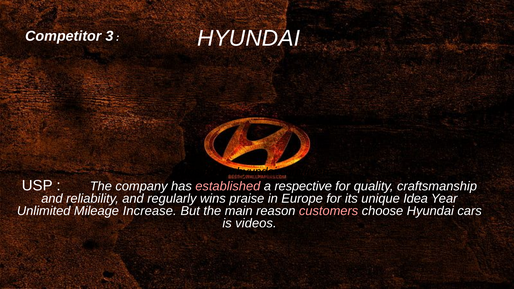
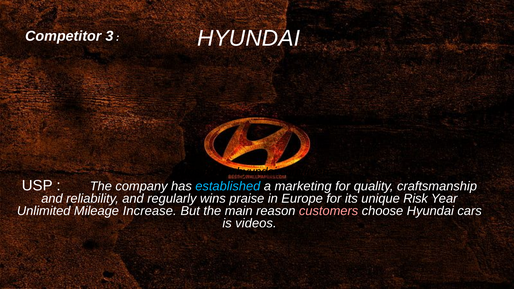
established colour: pink -> light blue (228, 186)
respective: respective -> marketing (303, 186)
Idea: Idea -> Risk (416, 199)
